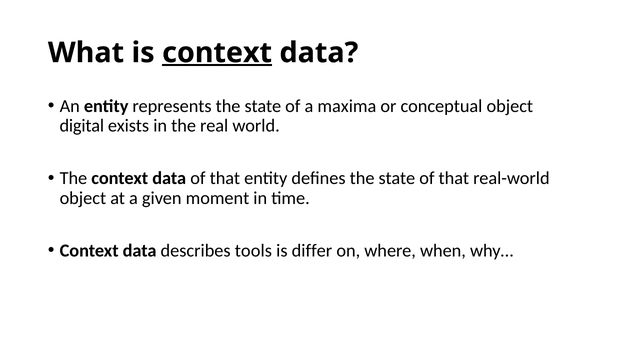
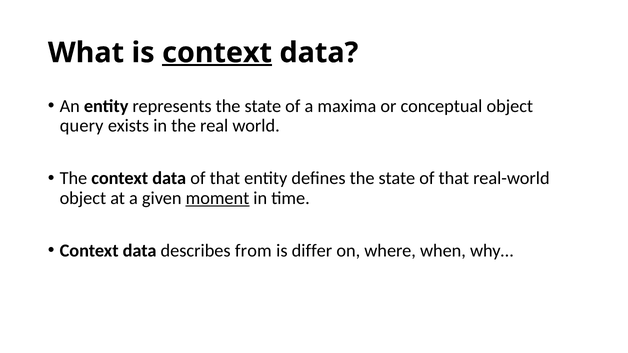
digital: digital -> query (82, 126)
moment underline: none -> present (217, 198)
tools: tools -> from (253, 251)
